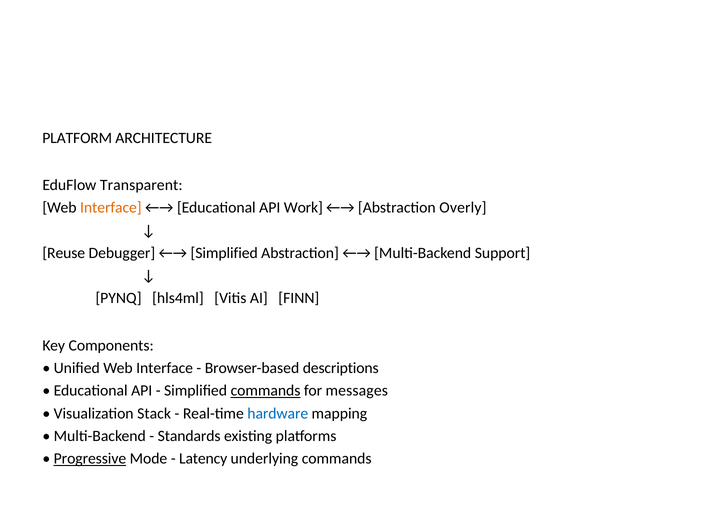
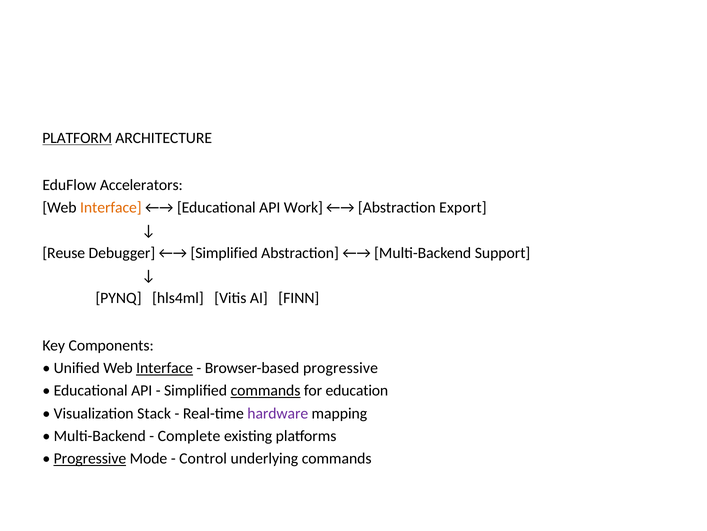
PLATFORM underline: none -> present (77, 138)
Transparent: Transparent -> Accelerators (141, 185)
Overly: Overly -> Export (463, 207)
Interface underline: none -> present (165, 368)
Browser-based descriptions: descriptions -> progressive (341, 368)
messages: messages -> education (357, 390)
hardware colour: blue -> purple (278, 413)
Standards: Standards -> Complete (189, 435)
Latency: Latency -> Control (203, 458)
